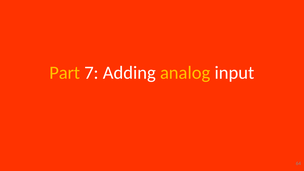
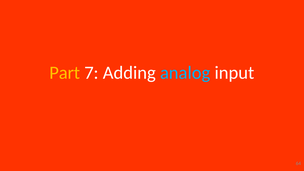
analog colour: yellow -> light blue (185, 73)
